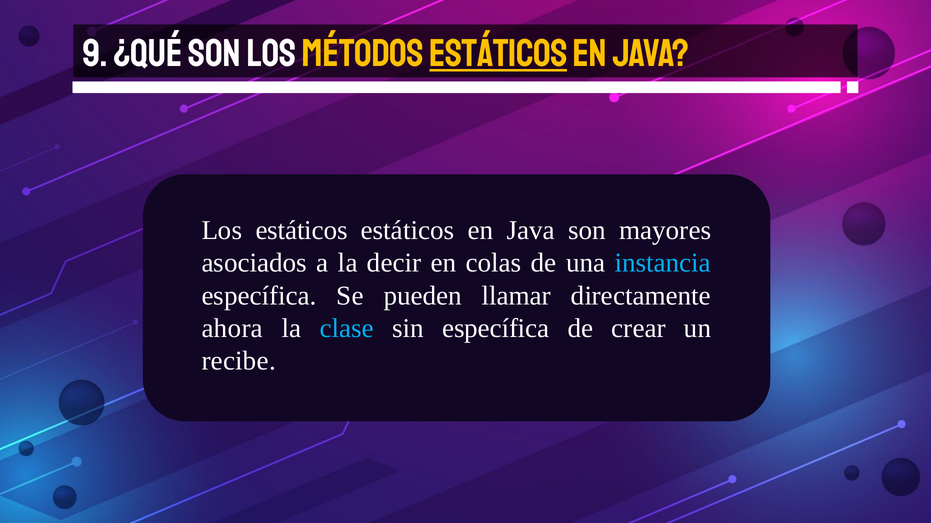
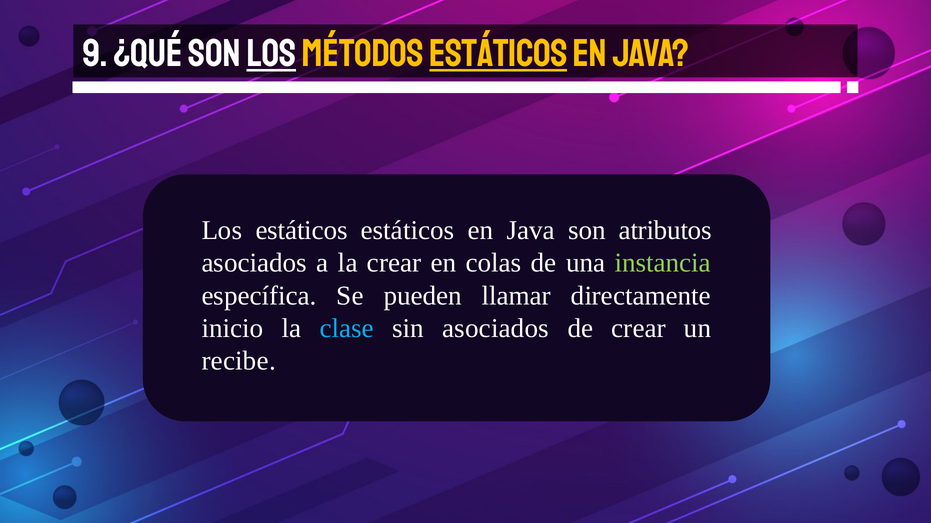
los underline: none -> present (271, 54)
mayores: mayores -> atributos (665, 231)
la decir: decir -> crear (394, 263)
instancia colour: light blue -> light green (663, 263)
ahora: ahora -> inicio (232, 329)
sin específica: específica -> asociados (496, 329)
